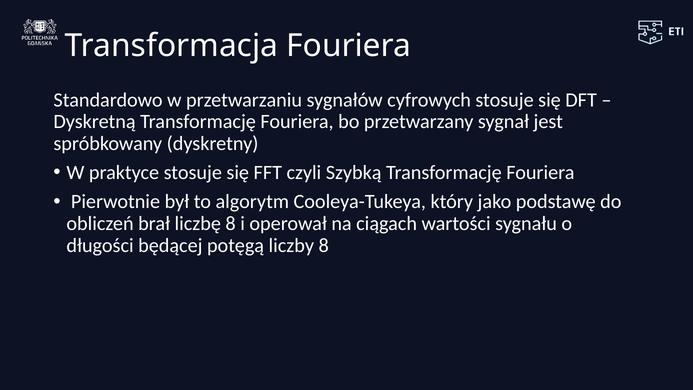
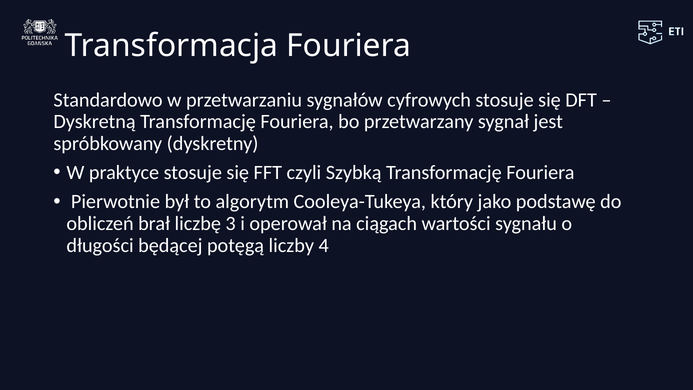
liczbę 8: 8 -> 3 (231, 223)
liczby 8: 8 -> 4 (324, 245)
